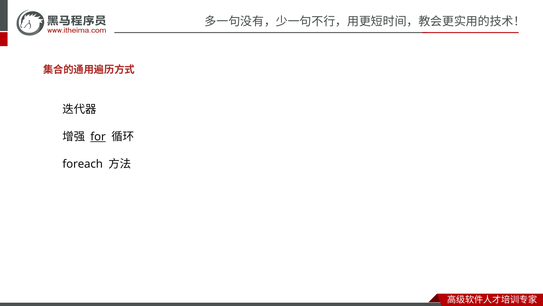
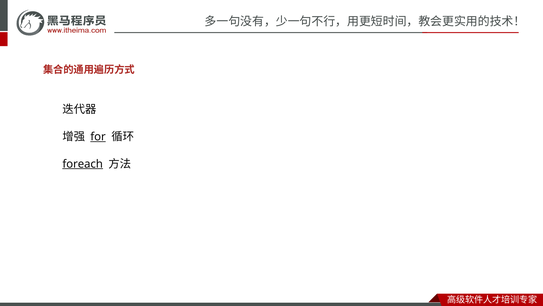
foreach underline: none -> present (83, 164)
